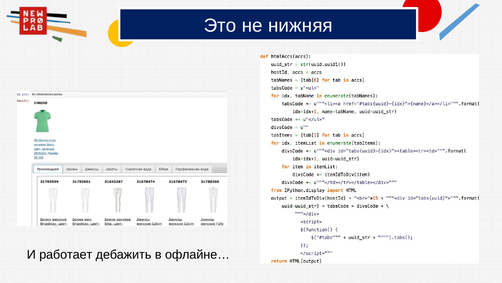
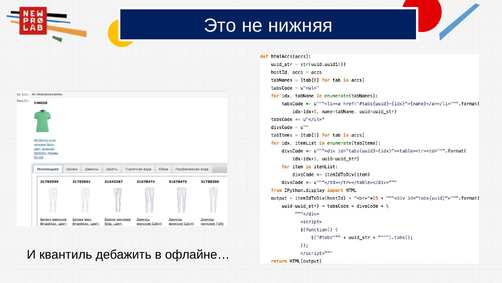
работает: работает -> квантиль (66, 254)
